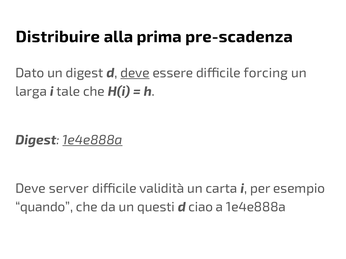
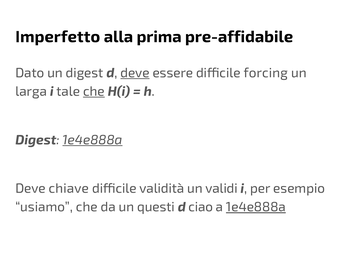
Distribuire: Distribuire -> Imperfetto (58, 37)
pre-scadenza: pre-scadenza -> pre-affidabile (239, 37)
che underline: none -> present (94, 92)
server: server -> chiave (69, 189)
carta: carta -> validi (222, 189)
quando: quando -> usiamo (44, 207)
1e4e888a underline: none -> present (256, 207)
